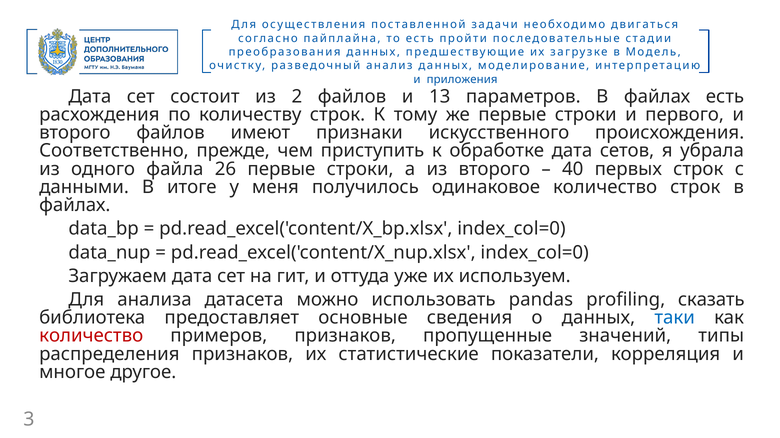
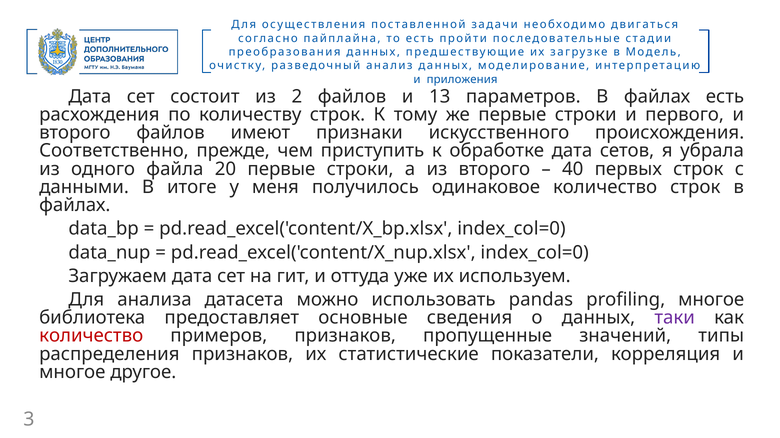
26: 26 -> 20 (225, 169)
profiling сказать: сказать -> многое (711, 300)
таки colour: blue -> purple (675, 318)
